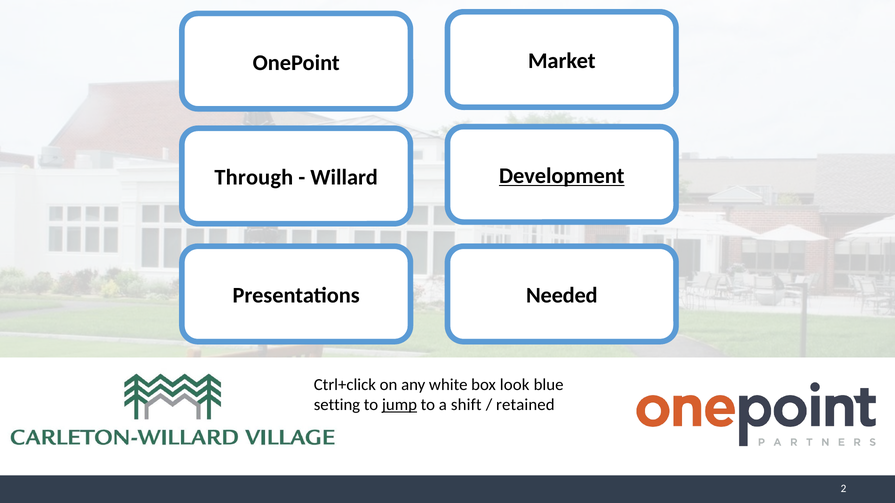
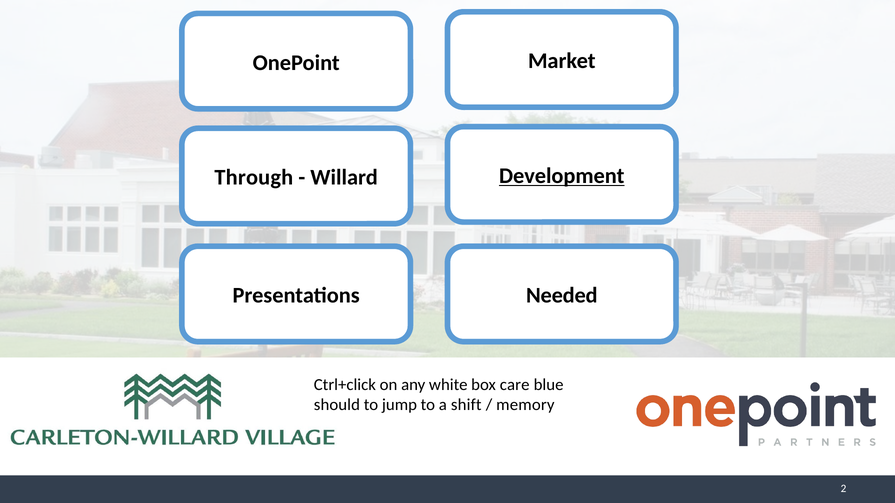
look: look -> care (515, 385)
setting: setting -> should (337, 405)
jump underline: present -> none (399, 405)
retained: retained -> memory (525, 405)
